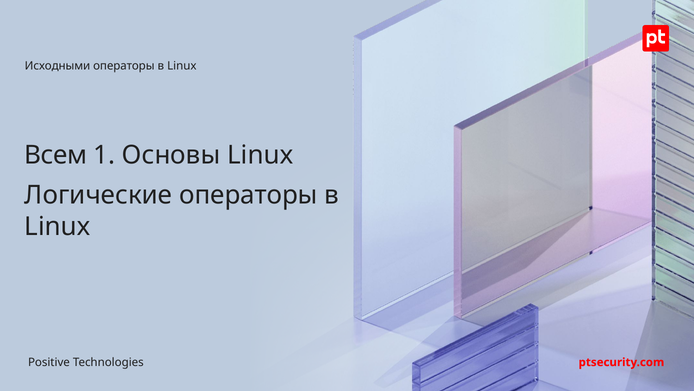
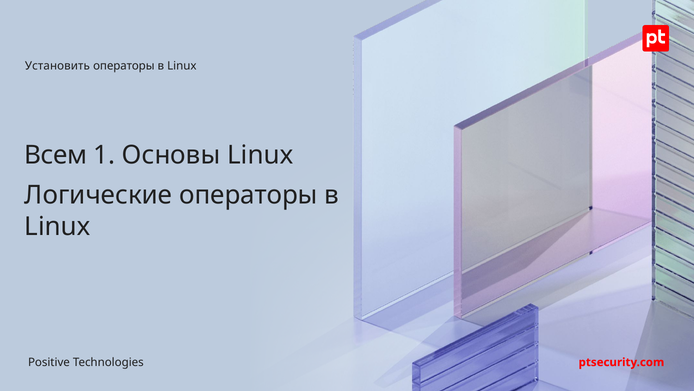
Исходными: Исходными -> Установить (57, 66)
